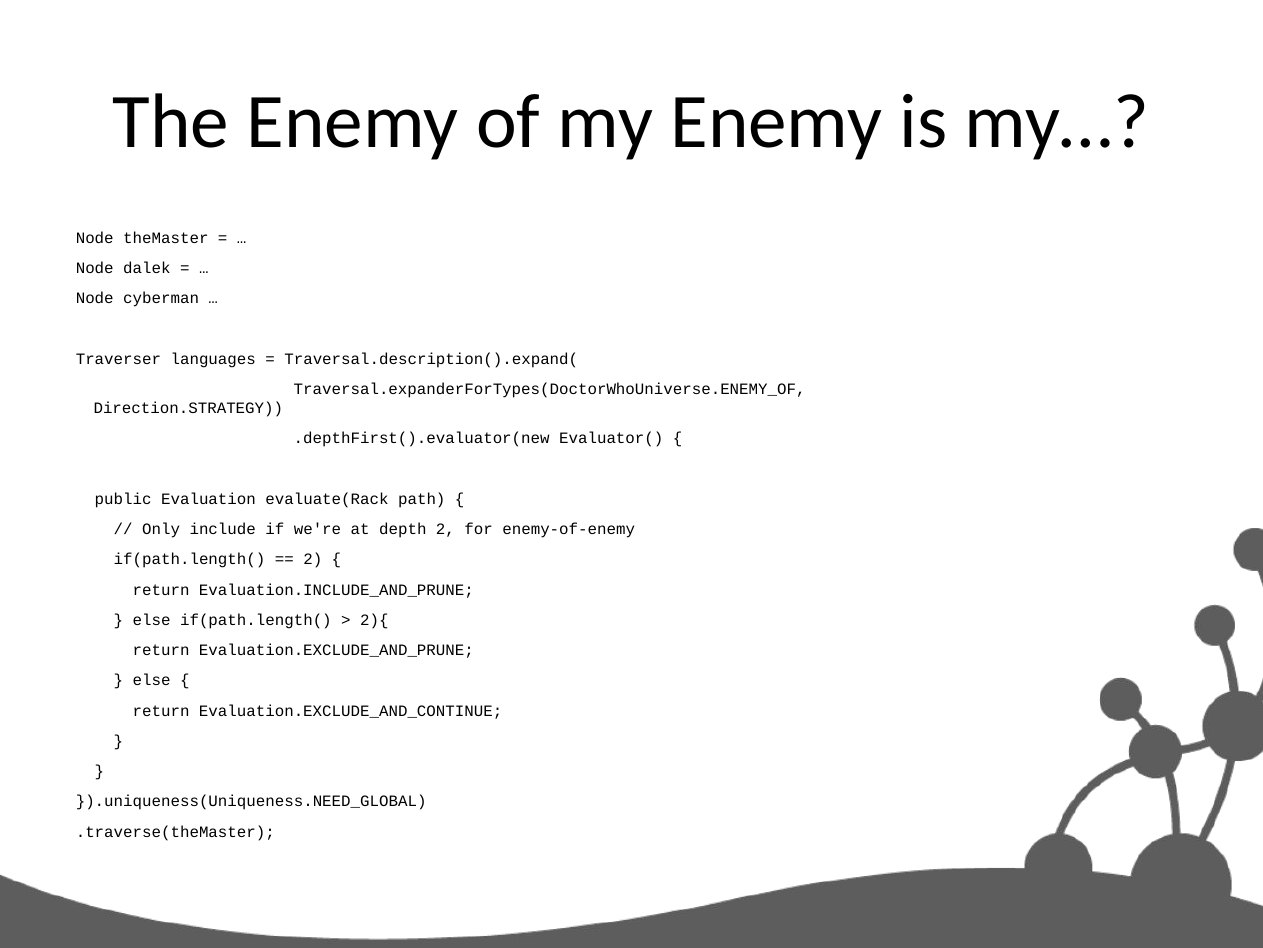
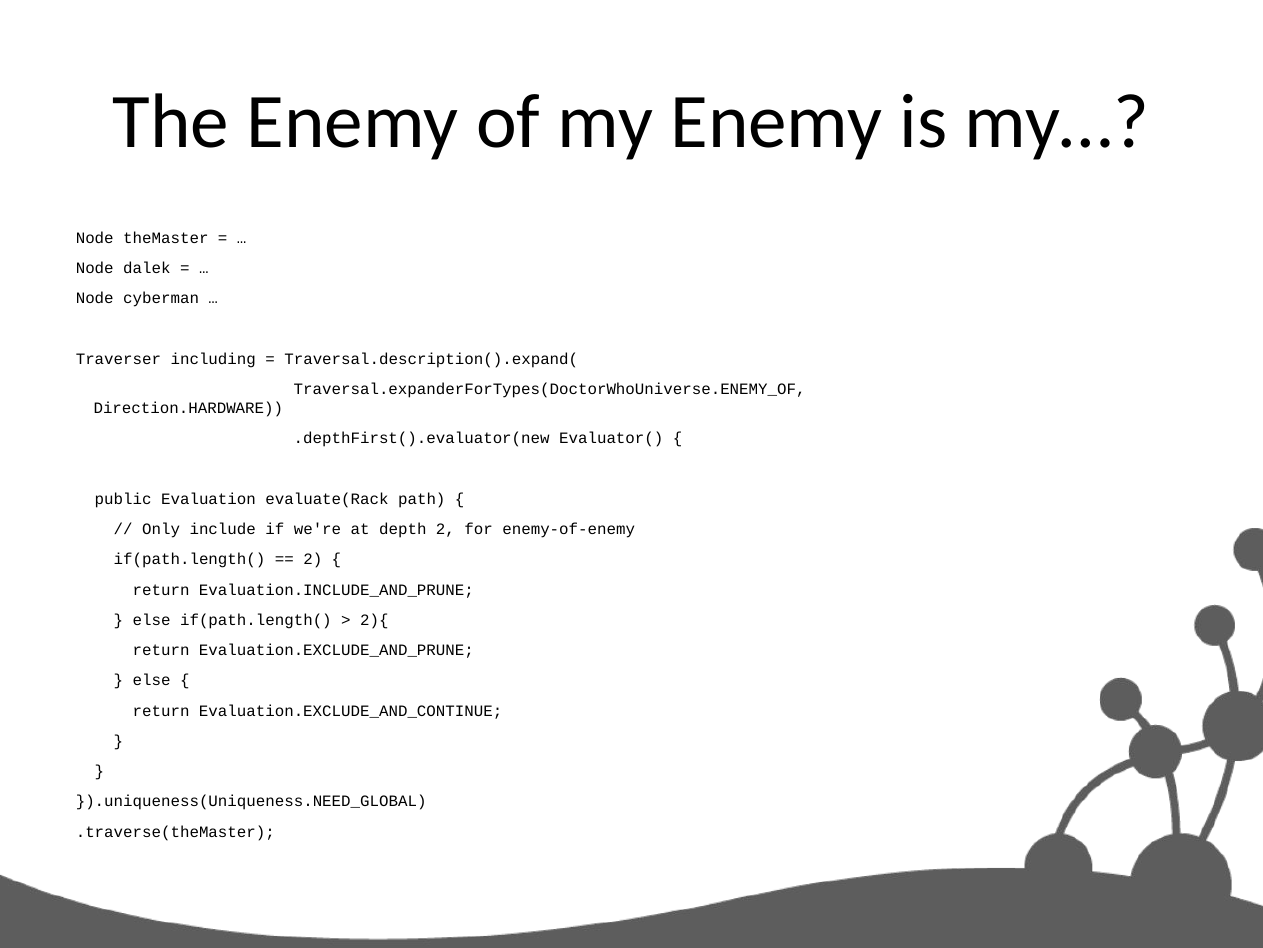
languages: languages -> including (213, 359)
Direction.STRATEGY: Direction.STRATEGY -> Direction.HARDWARE (188, 408)
